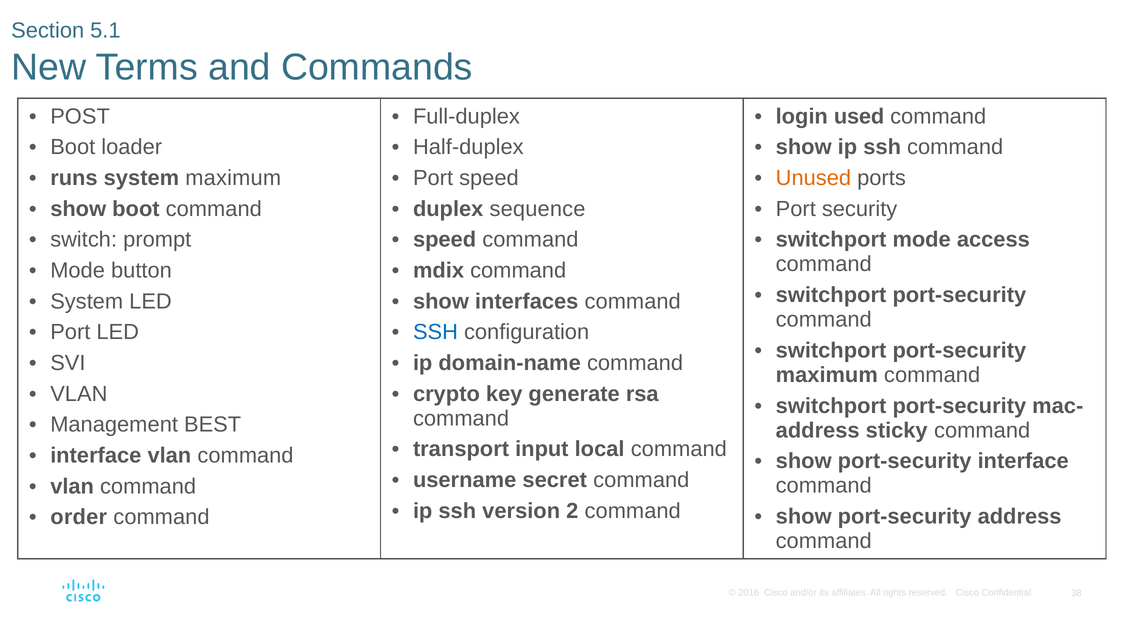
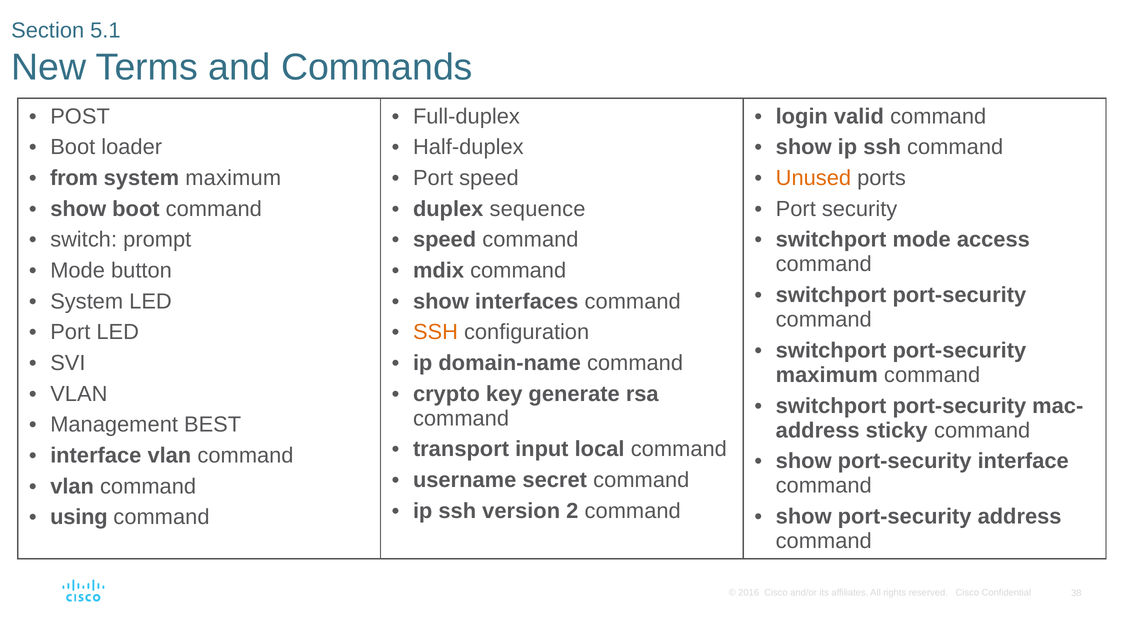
used: used -> valid (859, 116)
runs: runs -> from (74, 178)
SSH colour: blue -> orange (435, 332)
order: order -> using (79, 517)
